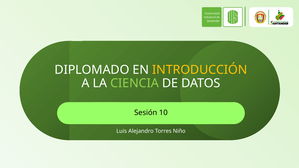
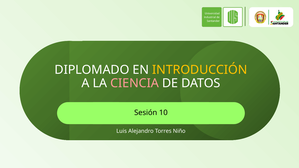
CIENCIA colour: light green -> pink (135, 83)
